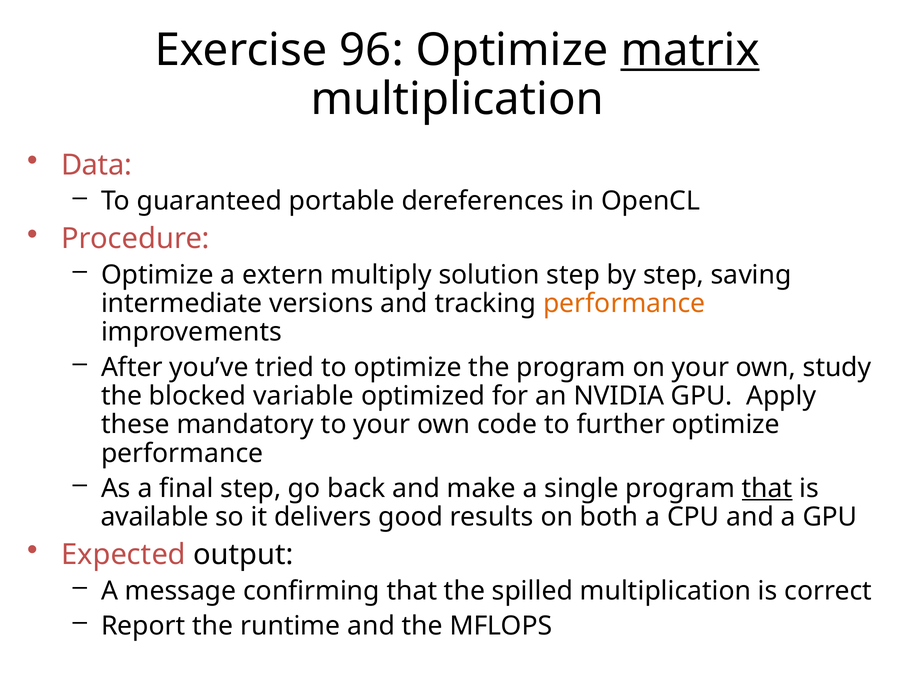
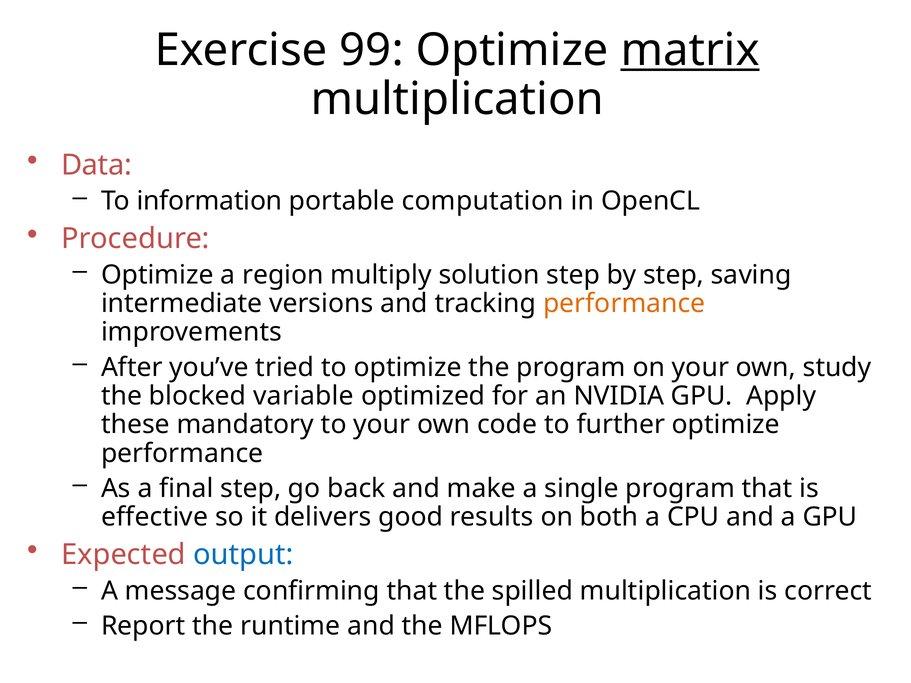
96: 96 -> 99 (372, 50)
guaranteed: guaranteed -> information (210, 201)
dereferences: dereferences -> computation (483, 201)
extern: extern -> region (283, 275)
that underline: present -> none (767, 489)
available: available -> effective (155, 517)
output colour: black -> blue (243, 555)
